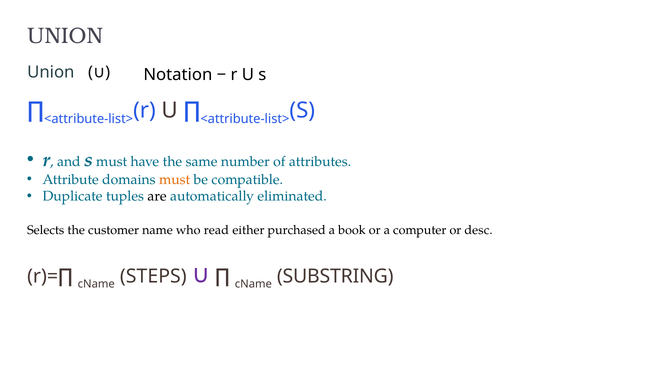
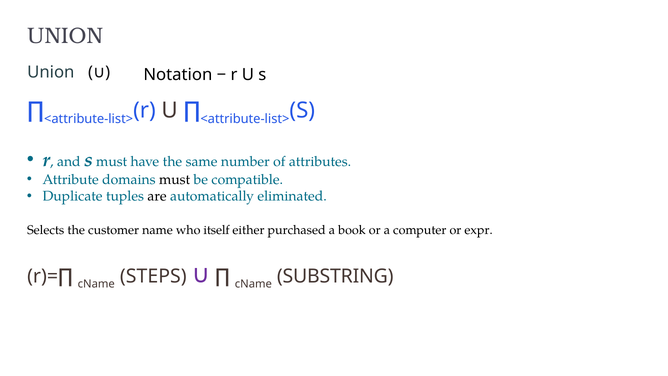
must colour: orange -> black (175, 179)
read: read -> itself (217, 230)
desc: desc -> expr (479, 230)
